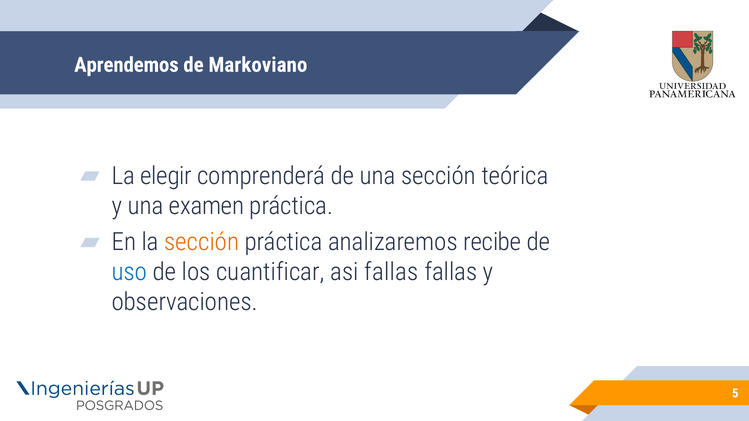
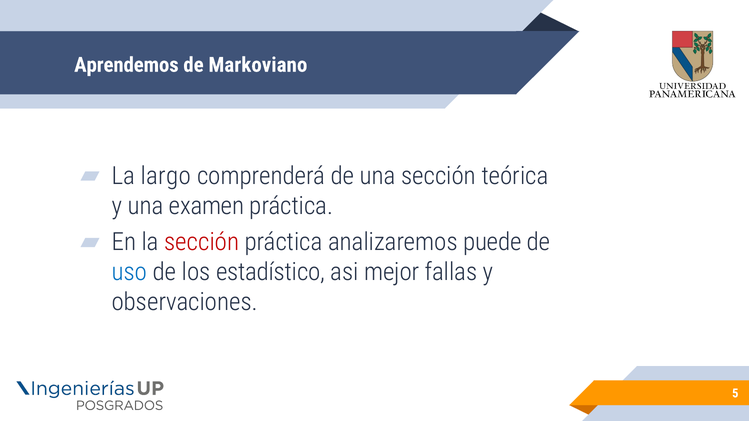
elegir: elegir -> largo (166, 176)
sección colour: orange -> red (202, 242)
recibe: recibe -> puede (492, 242)
cuantificar: cuantificar -> estadístico (271, 272)
asi fallas: fallas -> mejor (392, 272)
